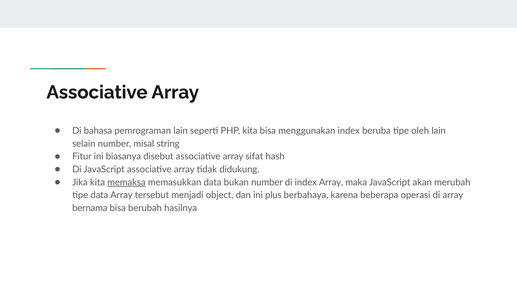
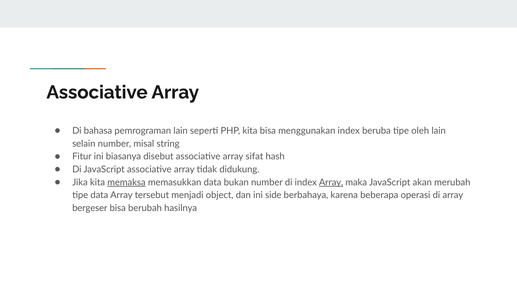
Array underline: none -> present (331, 182)
plus: plus -> side (273, 195)
bernama: bernama -> bergeser (90, 208)
